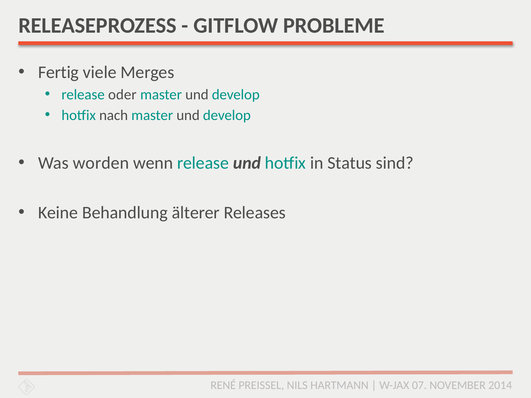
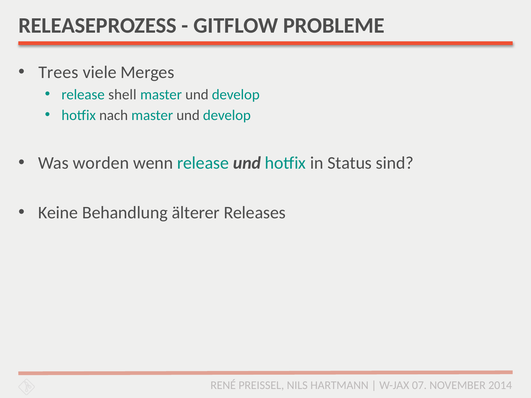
Fertig: Fertig -> Trees (58, 72)
oder: oder -> shell (122, 95)
